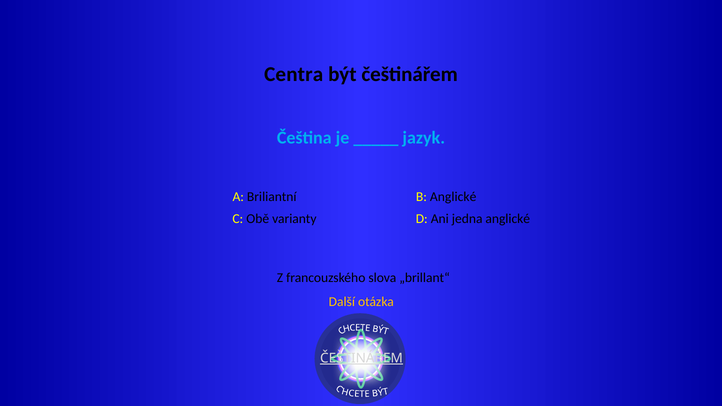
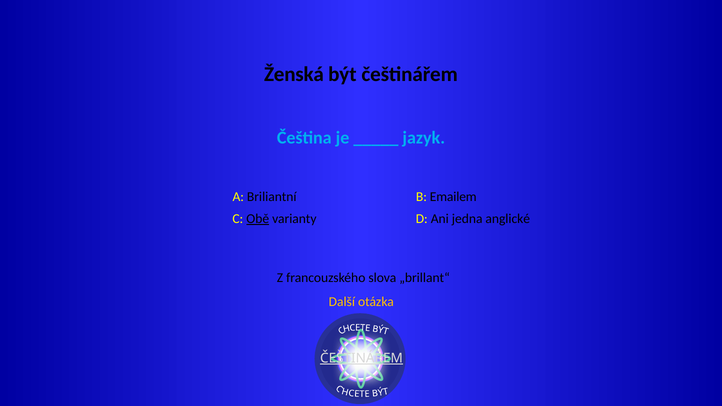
Centra: Centra -> Ženská (294, 74)
B Anglické: Anglické -> Emailem (453, 197)
Obě underline: none -> present (258, 219)
